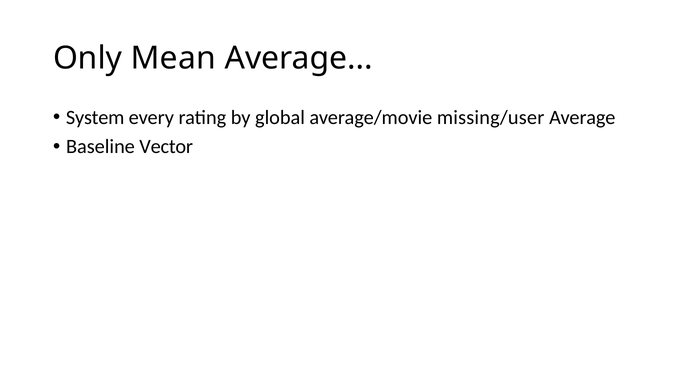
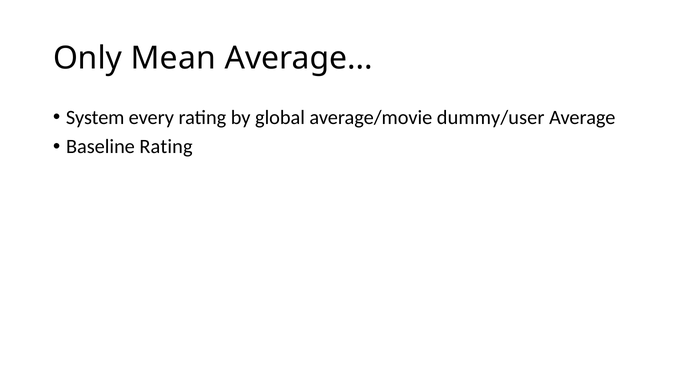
missing/user: missing/user -> dummy/user (491, 118)
Baseline Vector: Vector -> Rating (166, 147)
